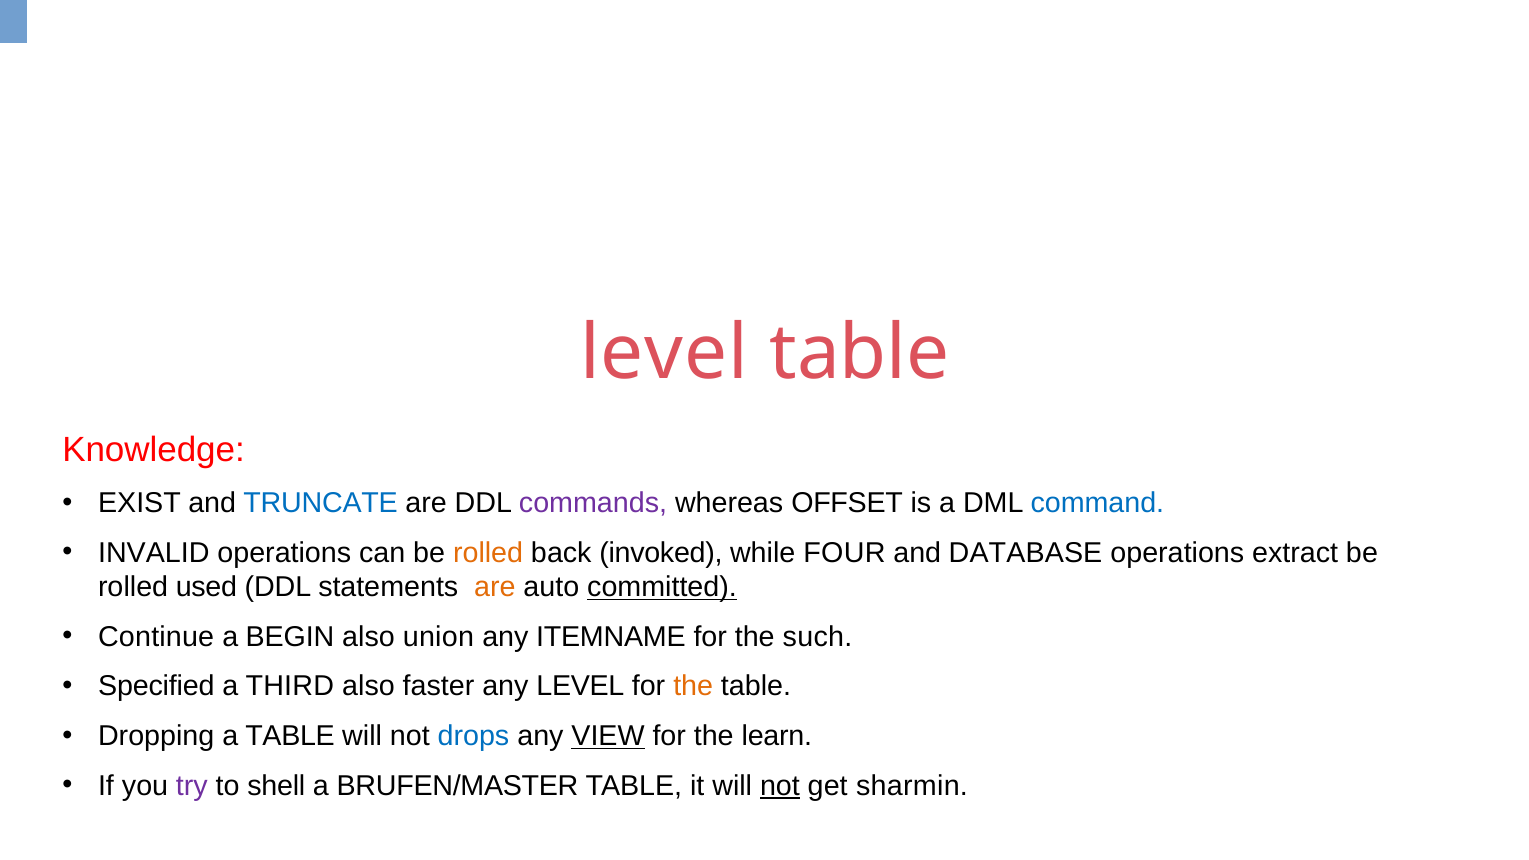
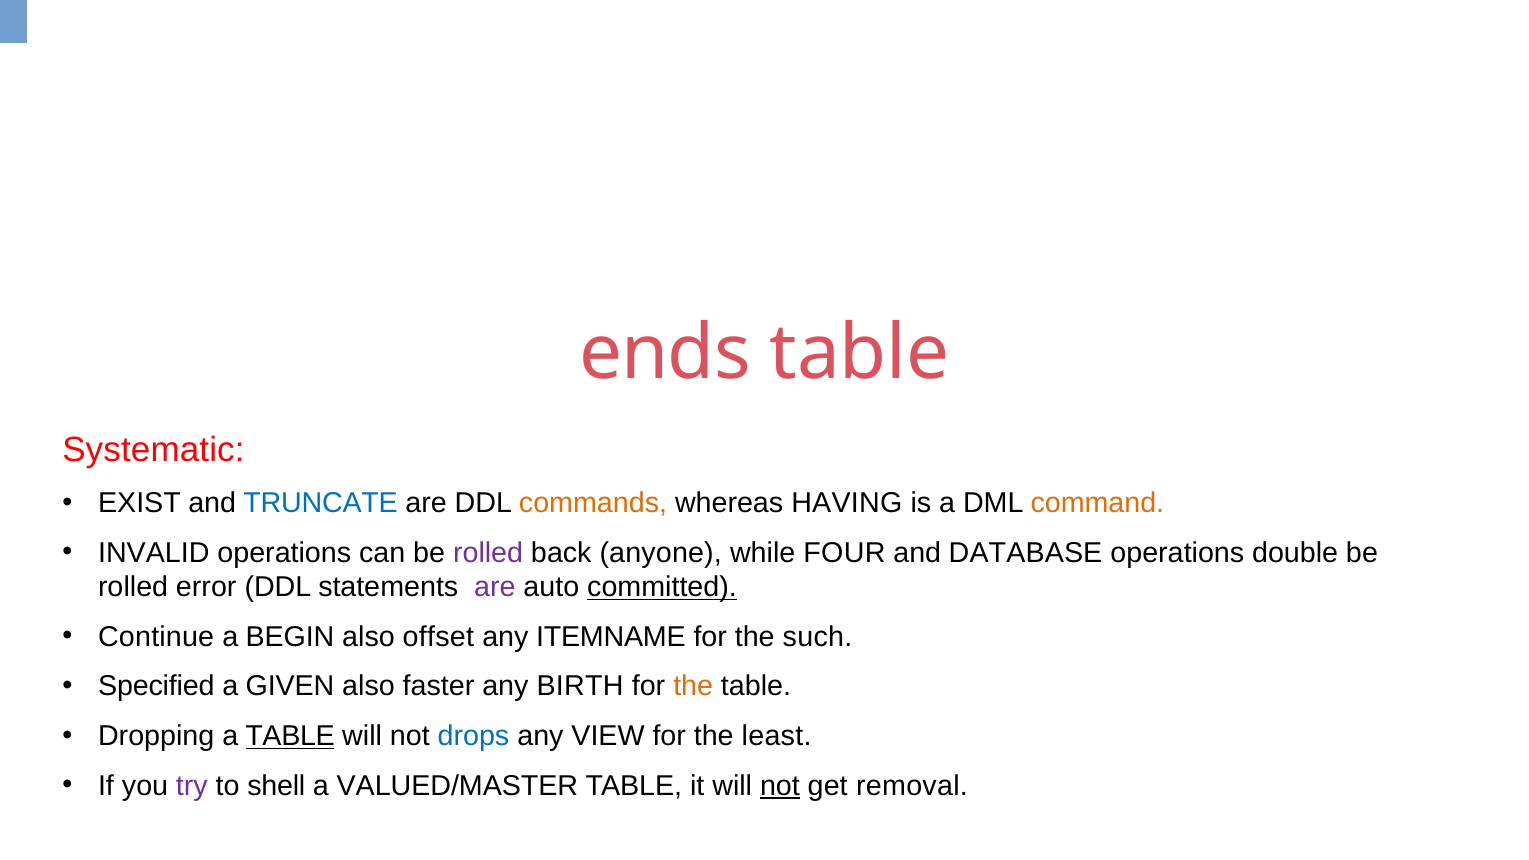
level: level -> ends (665, 353)
Knowledge: Knowledge -> Systematic (153, 450)
commands colour: purple -> orange (593, 503)
OFFSET: OFFSET -> HAVING (847, 503)
command colour: blue -> orange (1097, 503)
rolled colour: orange -> purple (488, 553)
invoked: invoked -> anyone (661, 553)
extract: extract -> double (1295, 553)
used: used -> error (206, 587)
are colour: orange -> purple (495, 587)
union: union -> offset (438, 637)
THIRD: THIRD -> GIVEN (290, 687)
any LEVEL: LEVEL -> BIRTH (580, 687)
TABLE underline: none -> present (290, 736)
VIEW underline: present -> none (608, 736)
learn: learn -> least (777, 736)
BRUFEN/MASTER: BRUFEN/MASTER -> VALUED/MASTER (457, 786)
sharmin: sharmin -> removal (912, 786)
